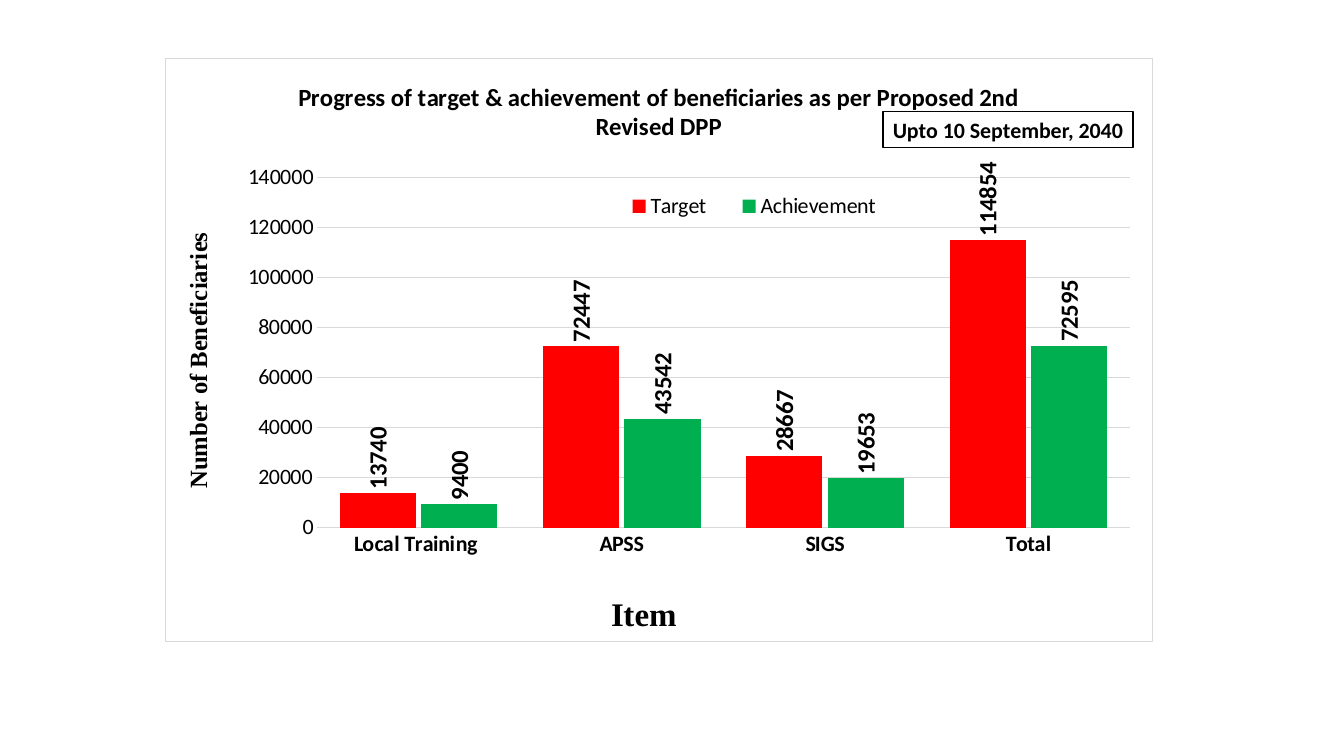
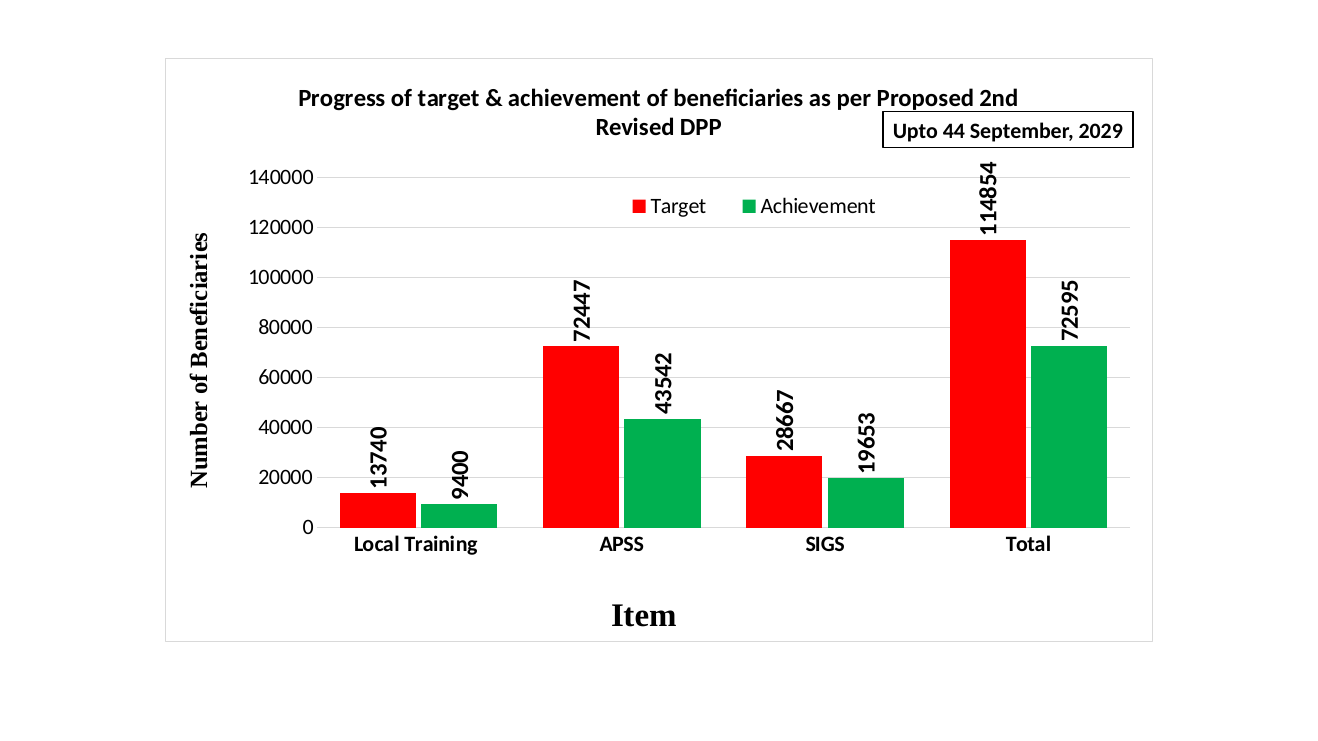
10: 10 -> 44 (954, 131)
2040: 2040 -> 2029 (1101, 131)
